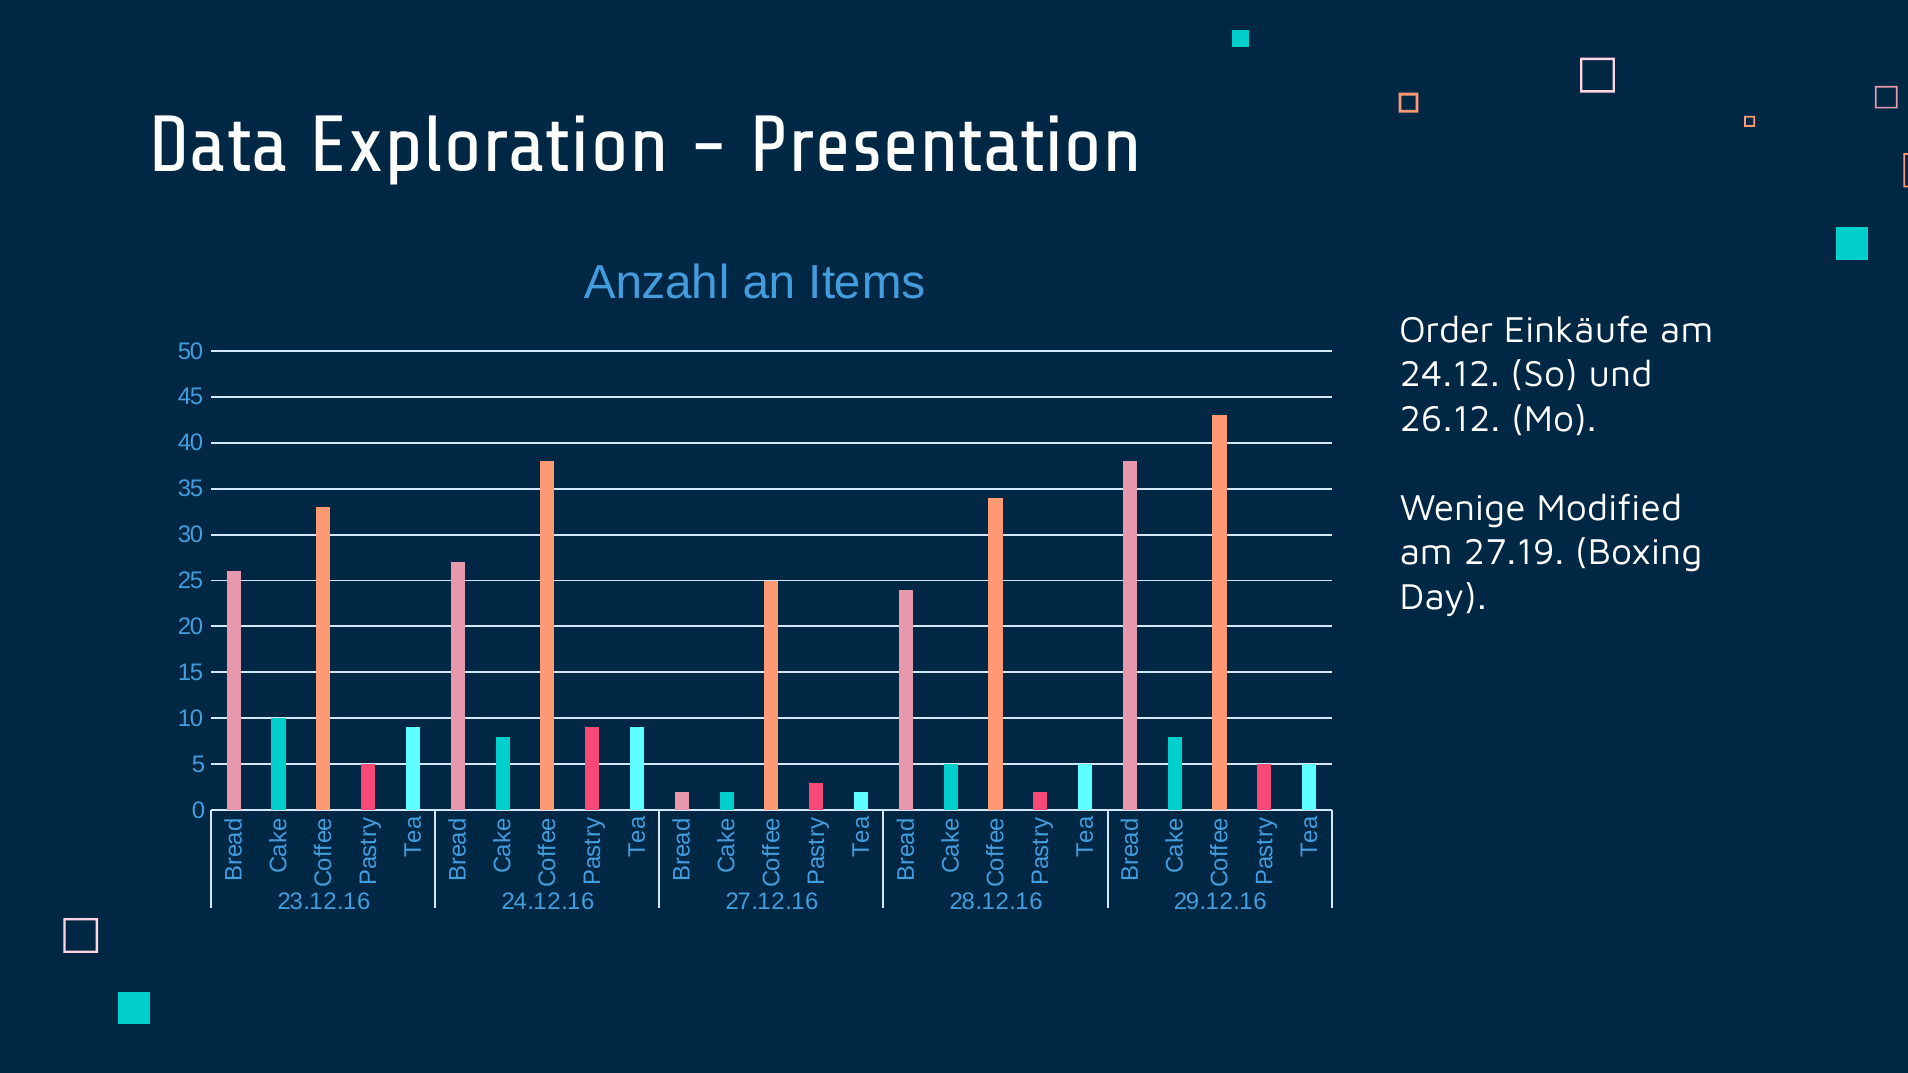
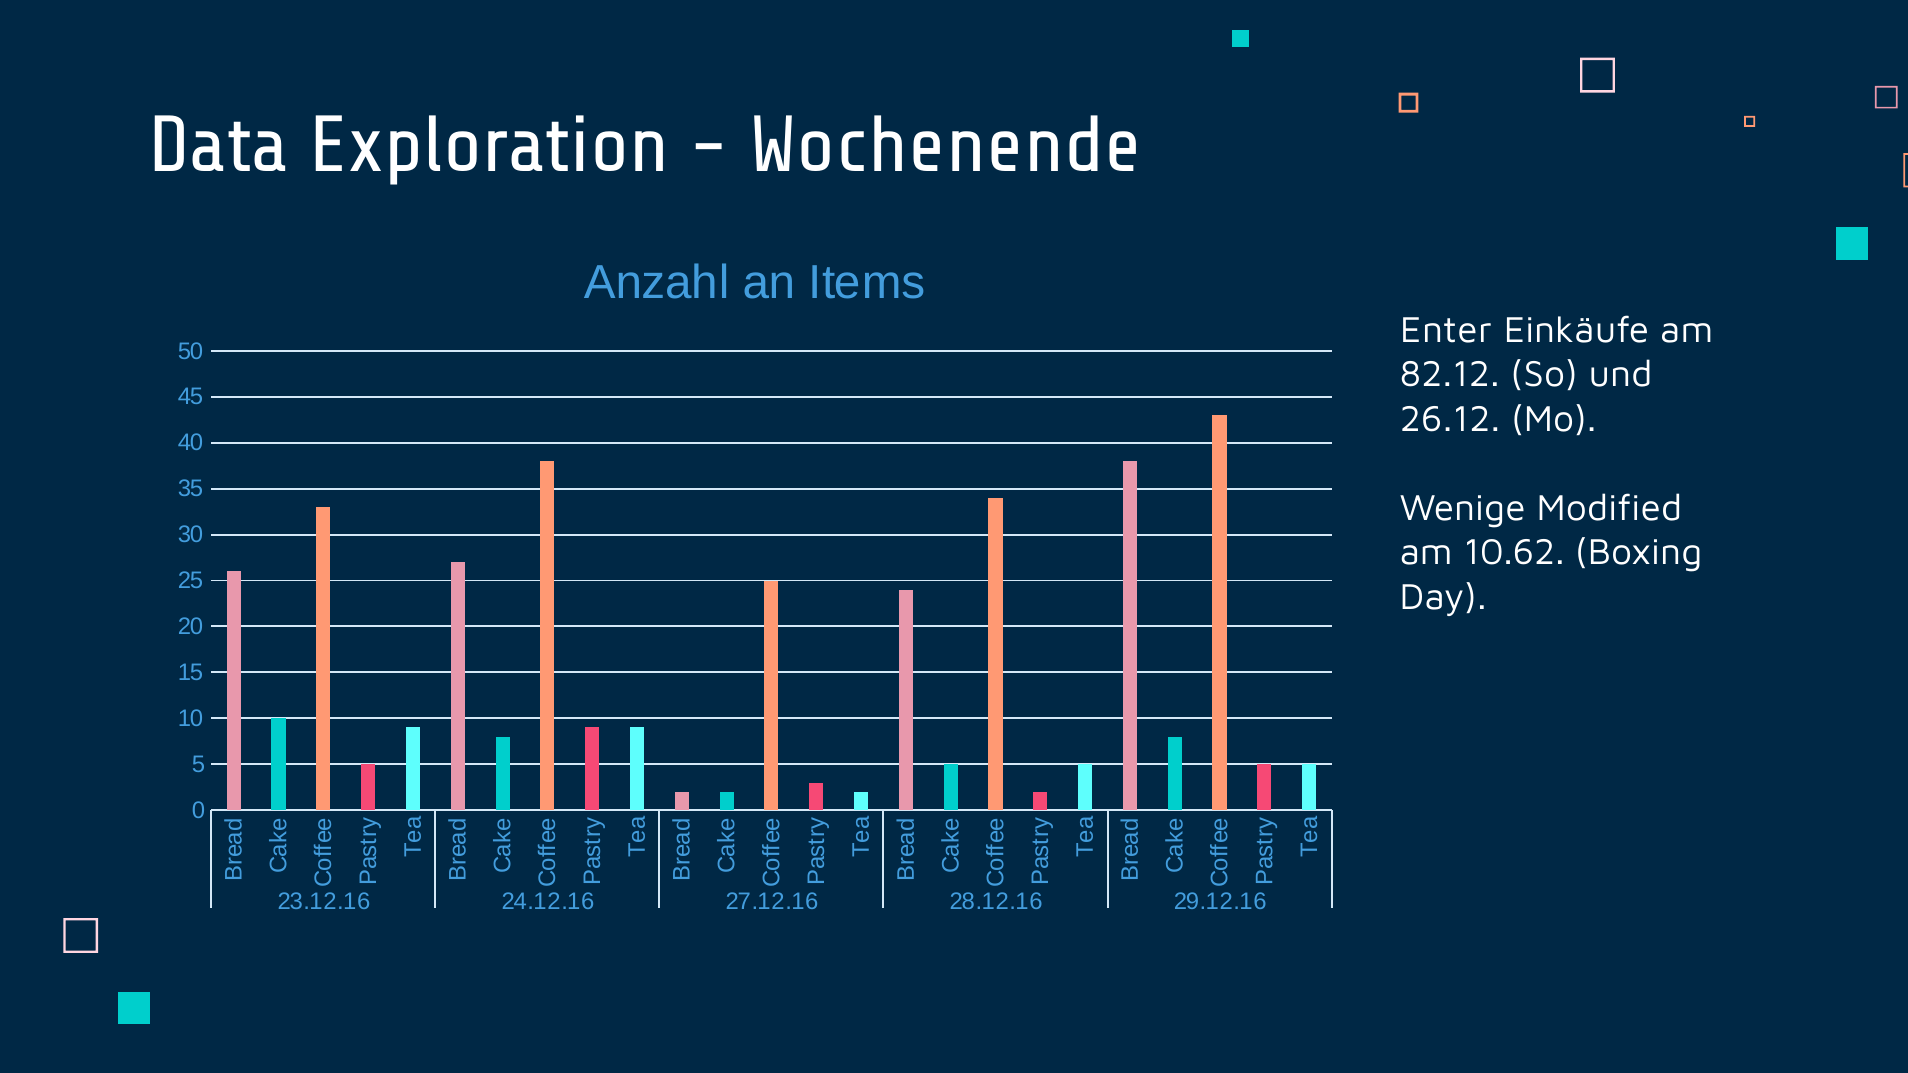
Presentation: Presentation -> Wochenende (946, 145)
Order: Order -> Enter (1446, 330)
24.12: 24.12 -> 82.12 (1450, 375)
27.19: 27.19 -> 10.62 (1514, 553)
